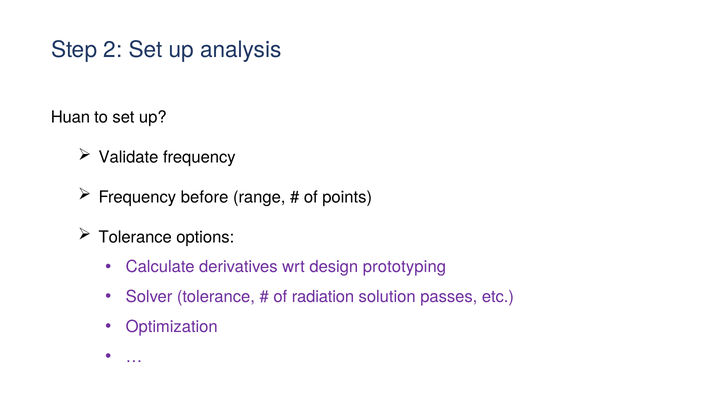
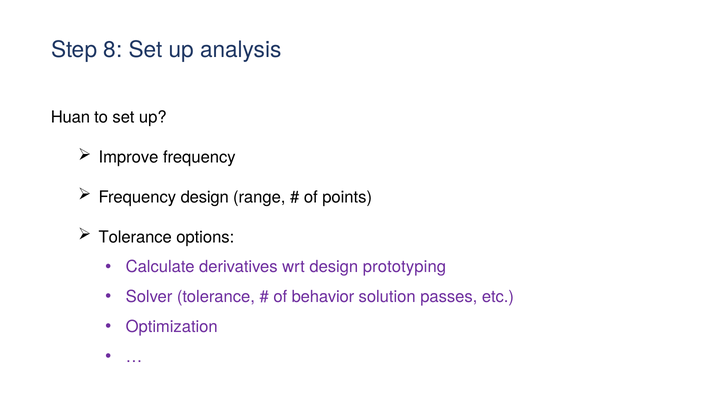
2: 2 -> 8 (113, 50)
Validate: Validate -> Improve (128, 157)
Frequency before: before -> design (205, 197)
radiation: radiation -> behavior (323, 297)
